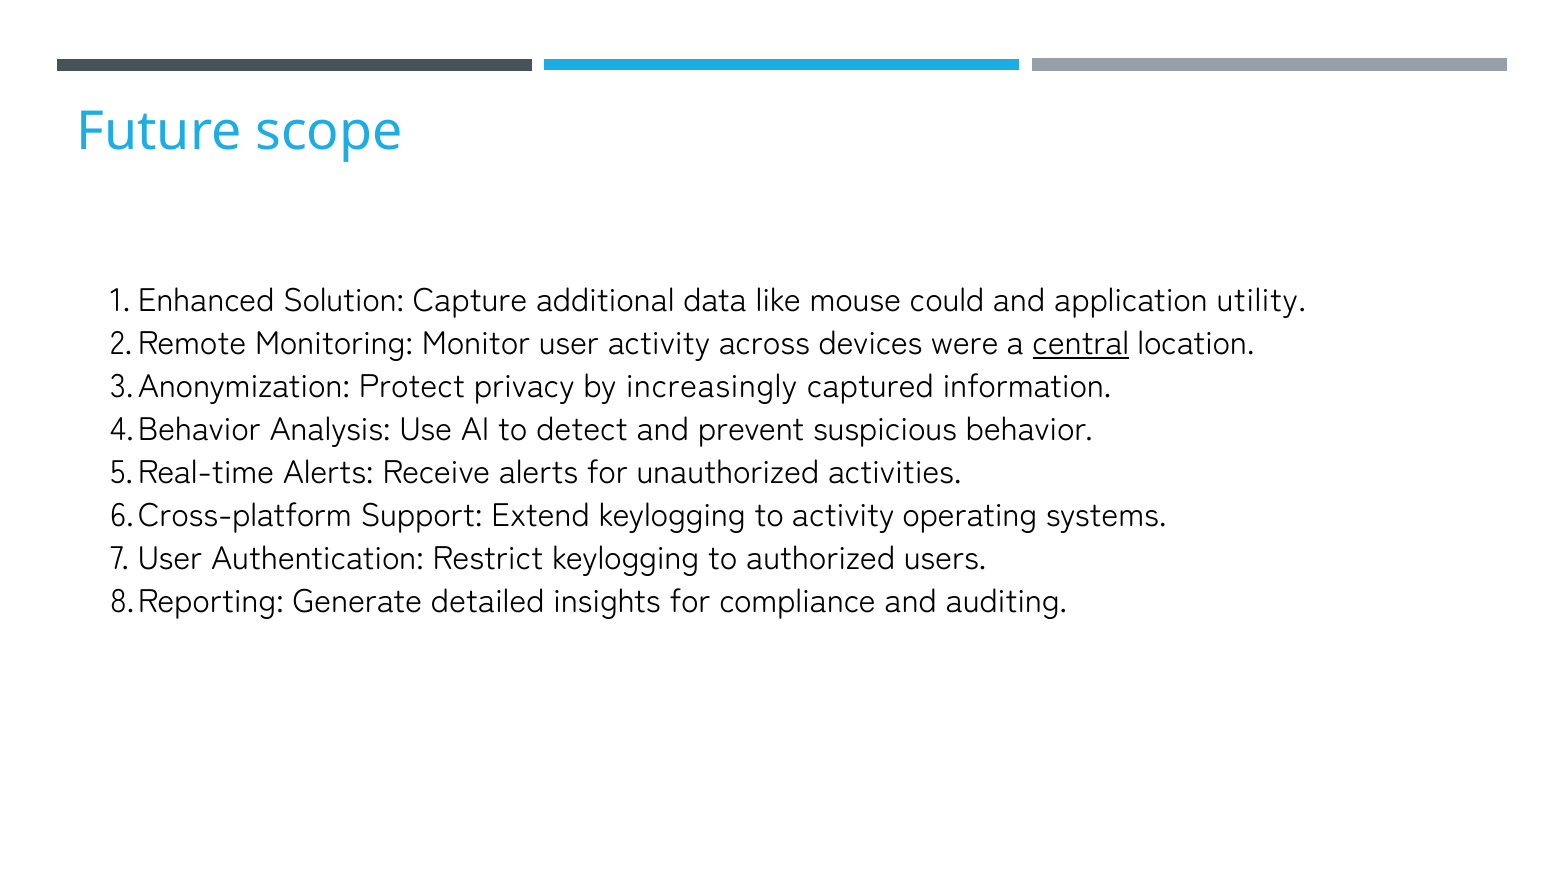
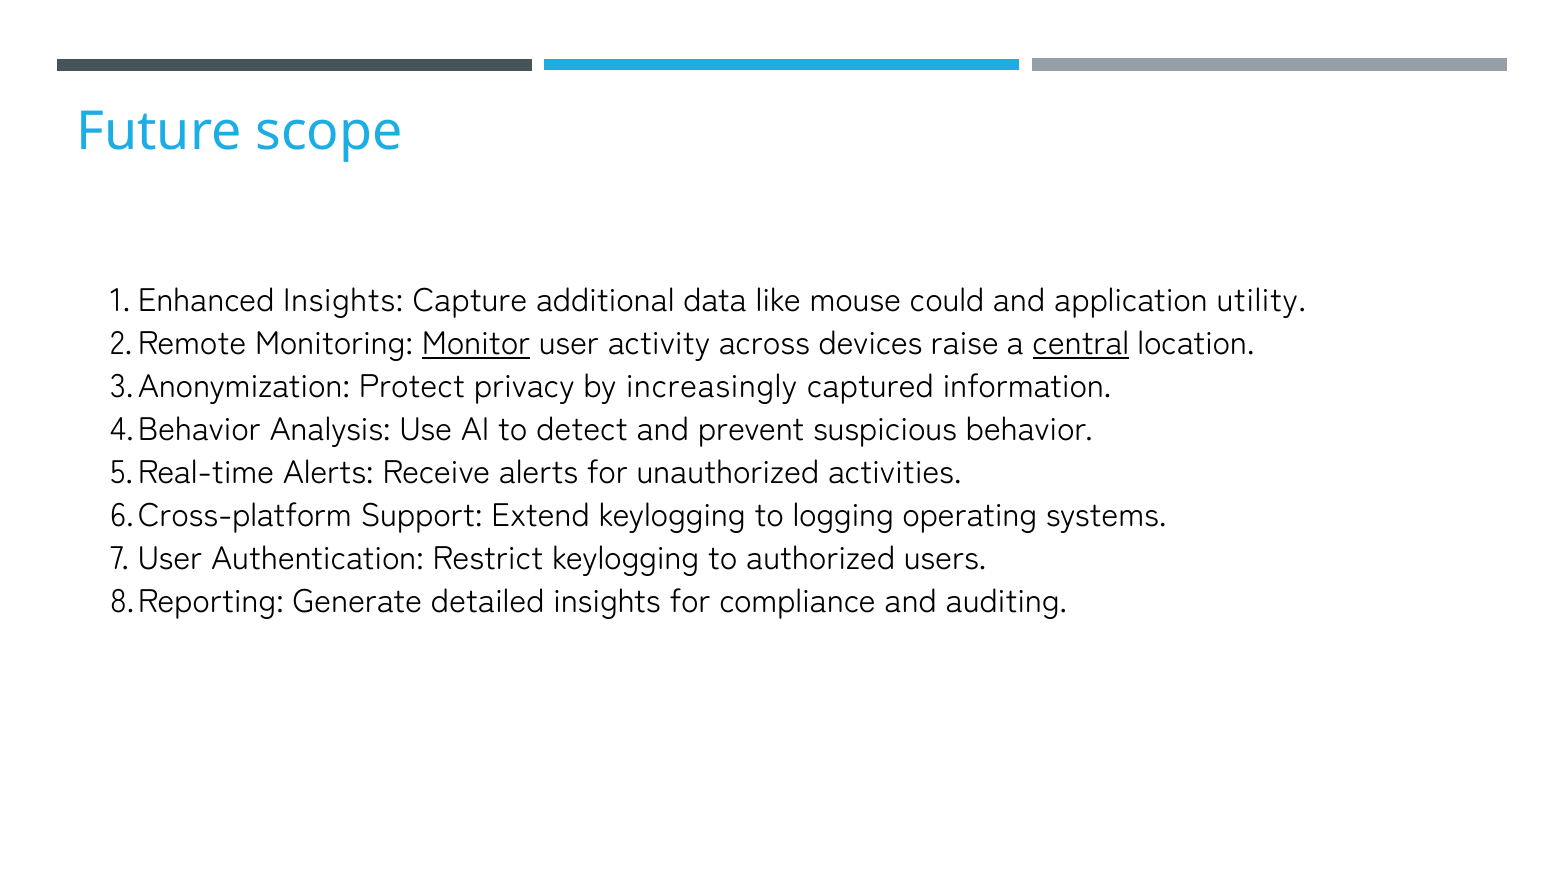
Solution: Solution -> Insights (343, 301)
Monitor underline: none -> present (476, 344)
were: were -> raise (965, 344)
to activity: activity -> logging (843, 516)
